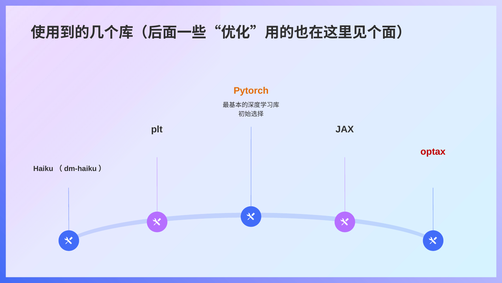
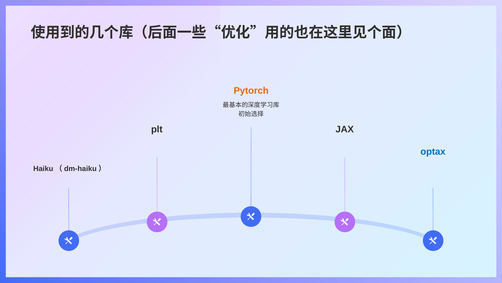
optax colour: red -> blue (433, 151)
